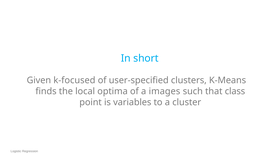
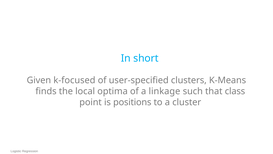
images: images -> linkage (164, 91)
variables: variables -> positions (132, 102)
